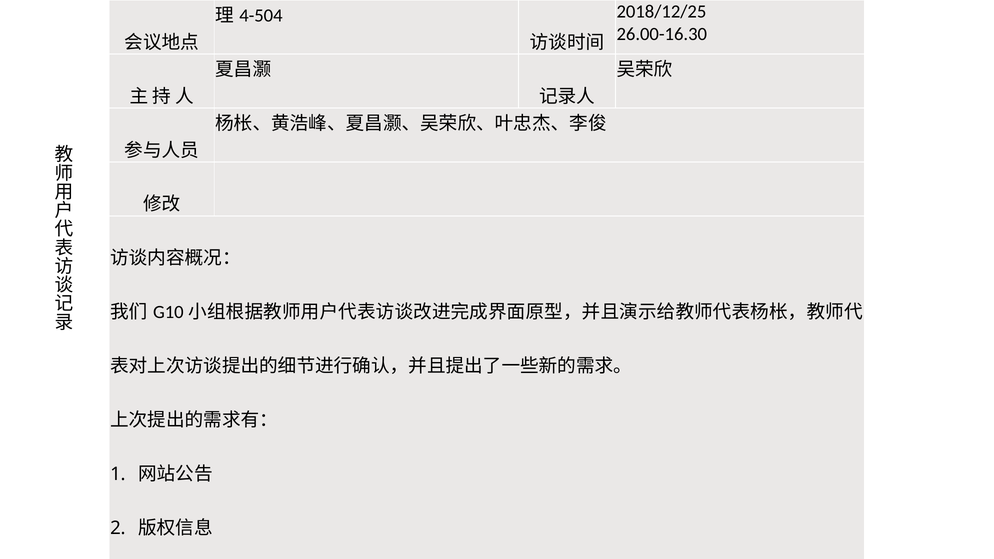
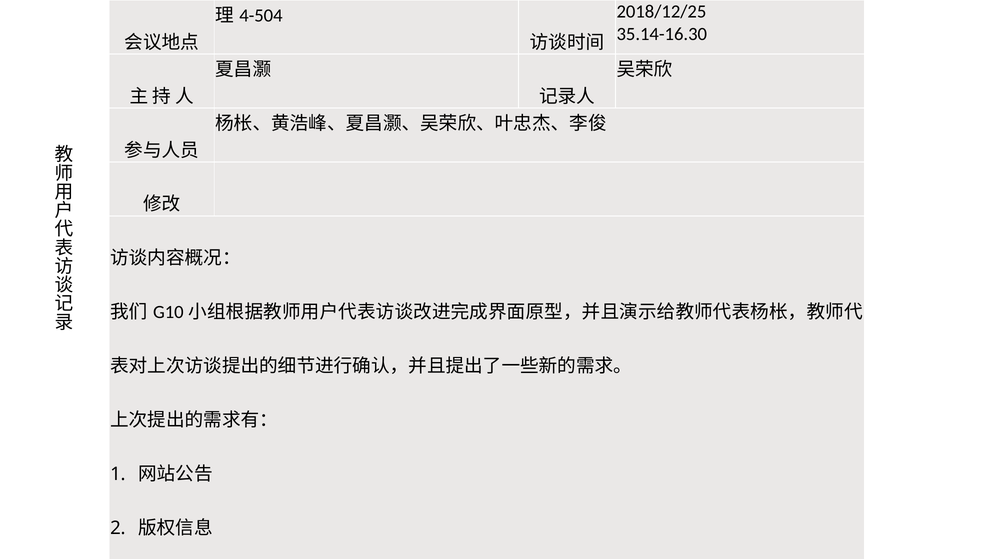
26.00-16.30: 26.00-16.30 -> 35.14-16.30 (662, 34)
